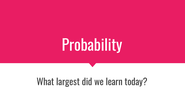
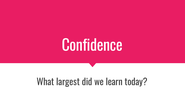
Probability: Probability -> Confidence (92, 46)
